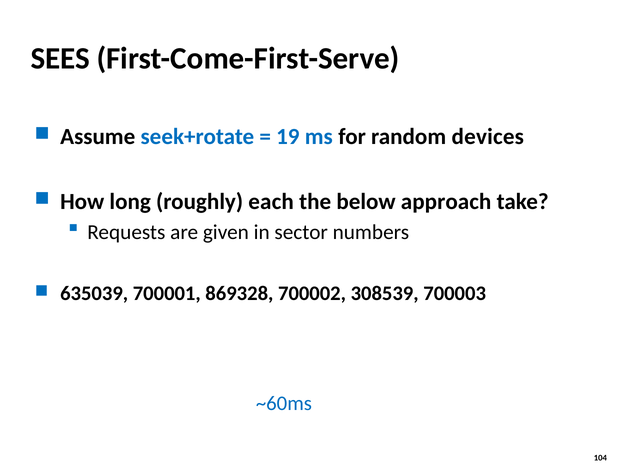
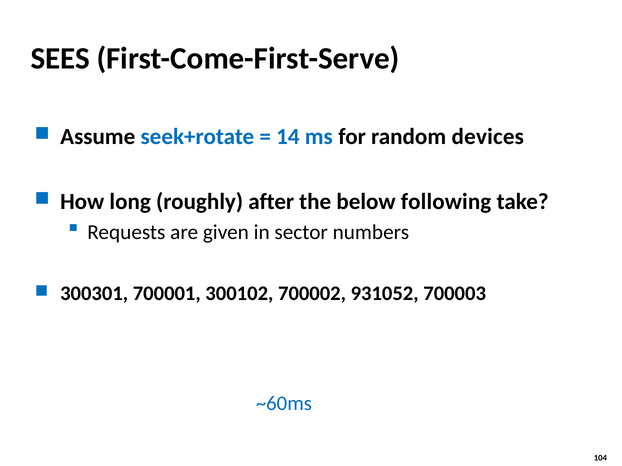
19: 19 -> 14 (288, 137)
each: each -> after (271, 202)
approach: approach -> following (446, 202)
635039: 635039 -> 300301 (94, 294)
869328: 869328 -> 300102 (239, 294)
308539: 308539 -> 931052 (385, 294)
